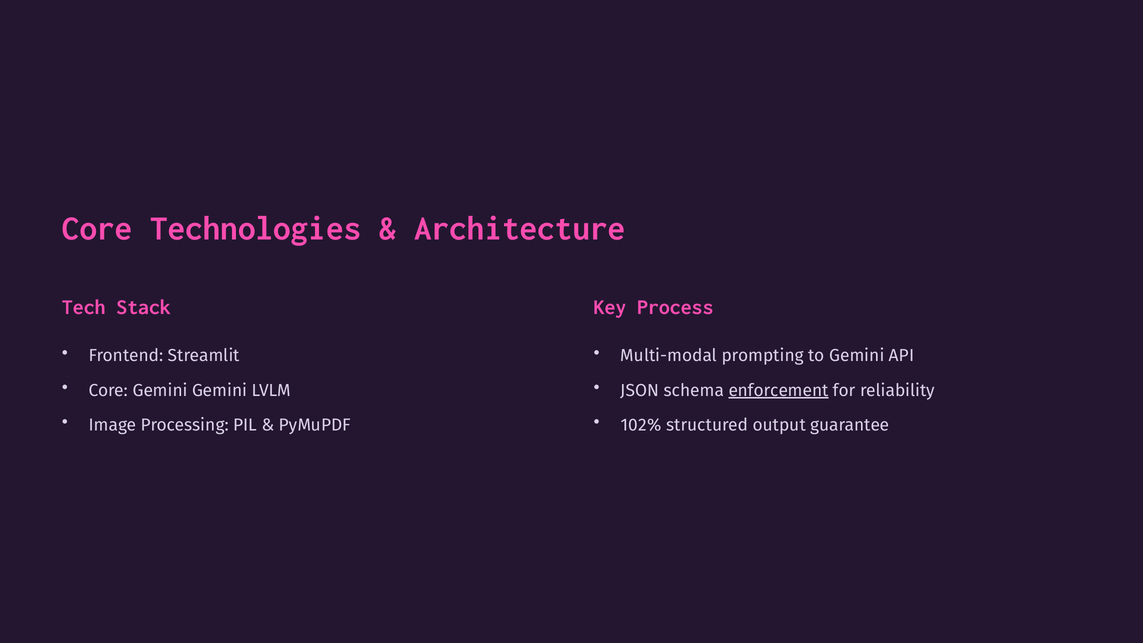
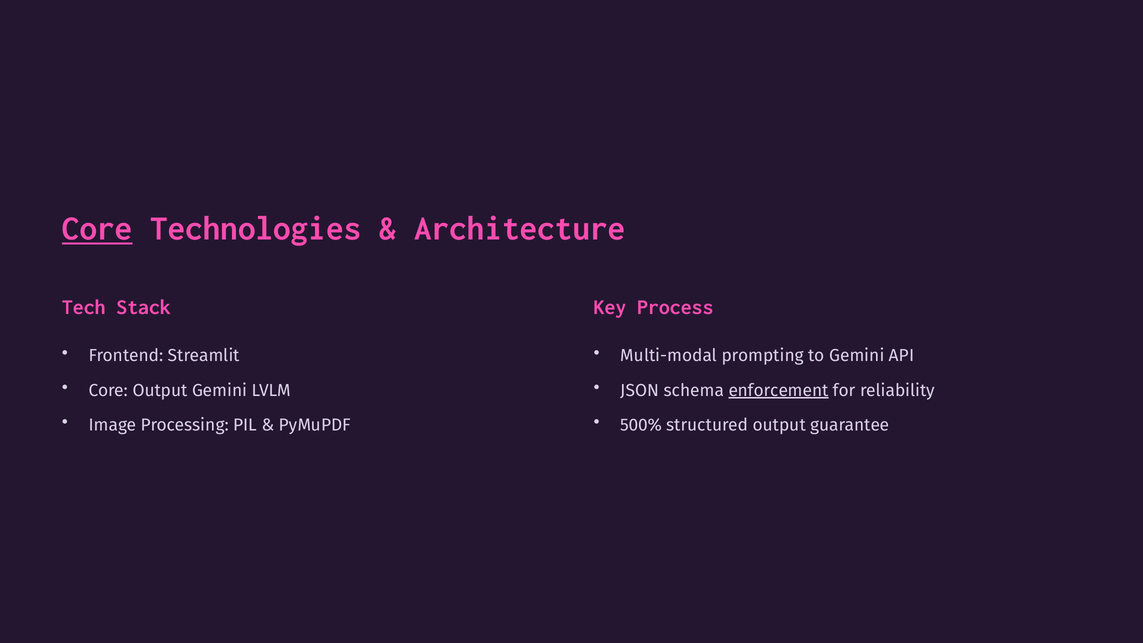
Core underline: none -> present (97, 228)
Core Gemini: Gemini -> Output (160, 390)
102%: 102% -> 500% (641, 425)
